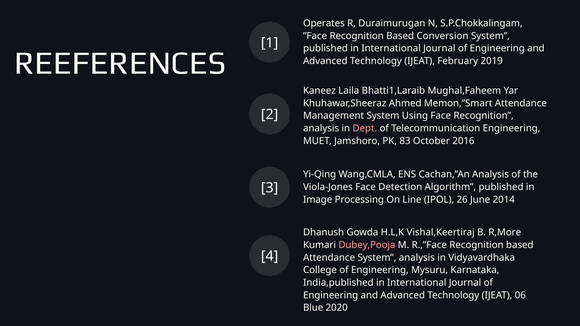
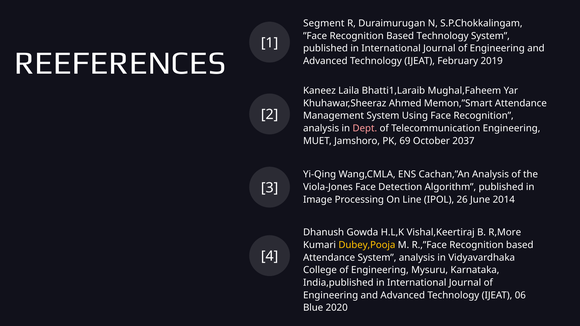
Operates: Operates -> Segment (324, 23)
Based Conversion: Conversion -> Technology (443, 36)
83: 83 -> 69 (405, 141)
2016: 2016 -> 2037 (463, 141)
Dubey,Pooja colour: pink -> yellow (367, 245)
